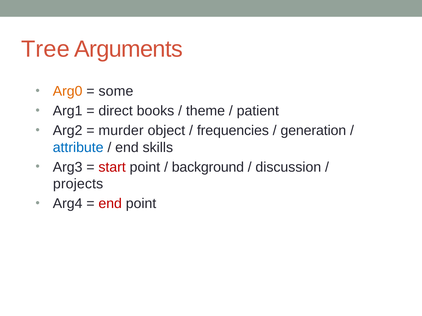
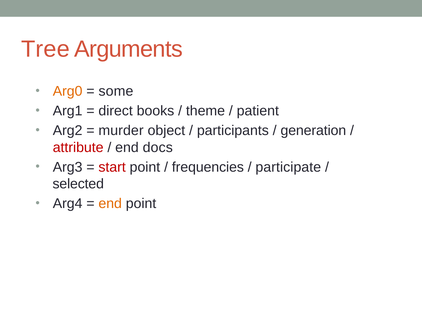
frequencies: frequencies -> participants (233, 131)
attribute colour: blue -> red (78, 148)
skills: skills -> docs (158, 148)
background: background -> frequencies (208, 167)
discussion: discussion -> participate (288, 167)
projects: projects -> selected (78, 184)
end colour: red -> orange (110, 204)
